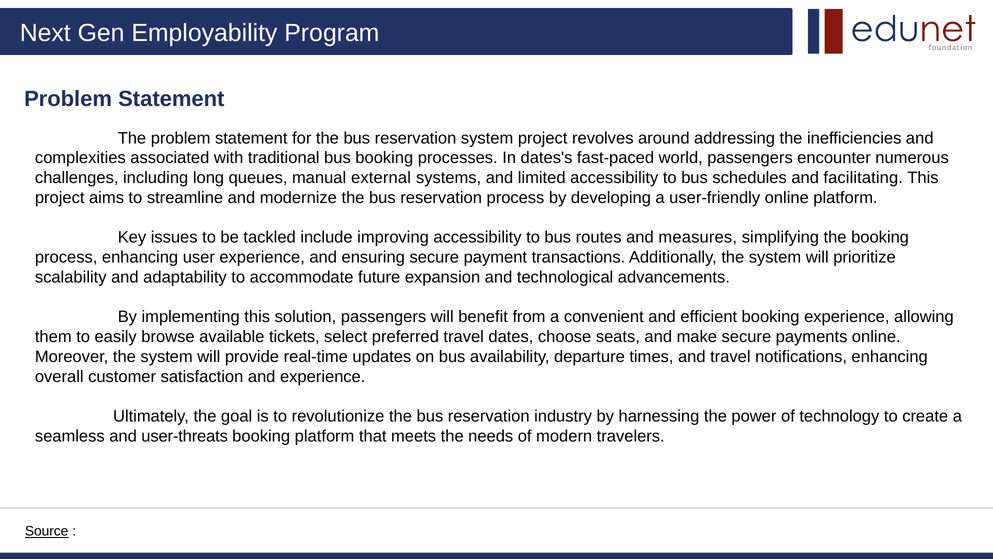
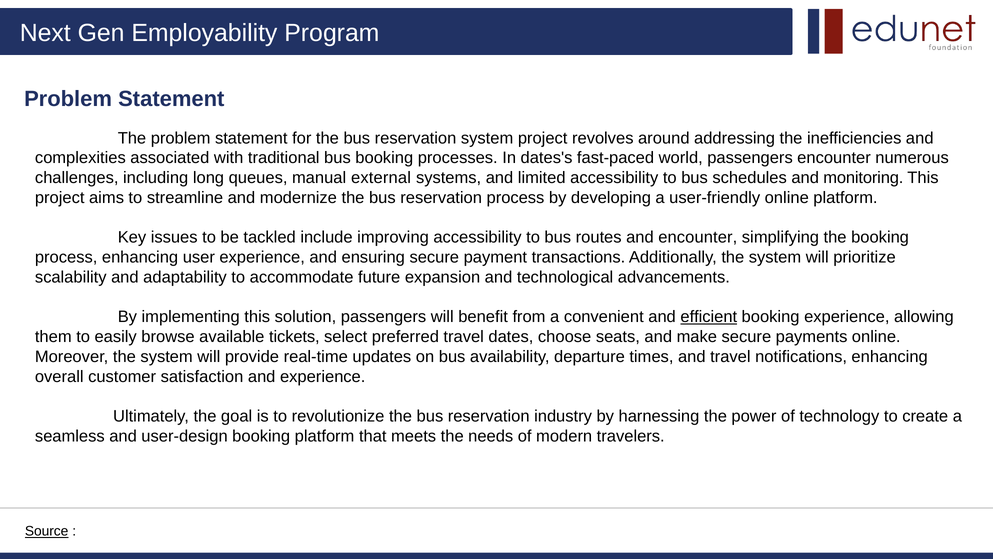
facilitating: facilitating -> monitoring (863, 178)
and measures: measures -> encounter (698, 237)
efficient underline: none -> present (709, 317)
user-threats: user-threats -> user-design (185, 436)
